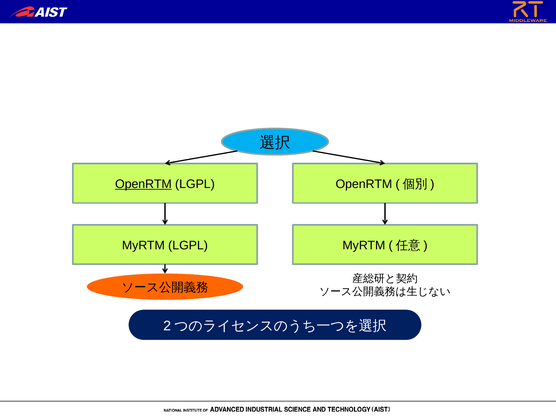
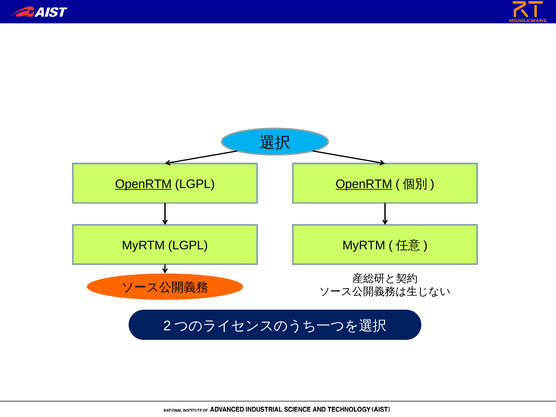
OpenRTM underline: none -> present (364, 184)
